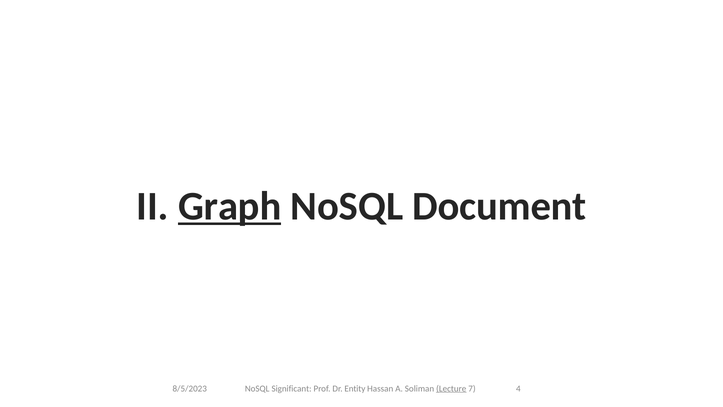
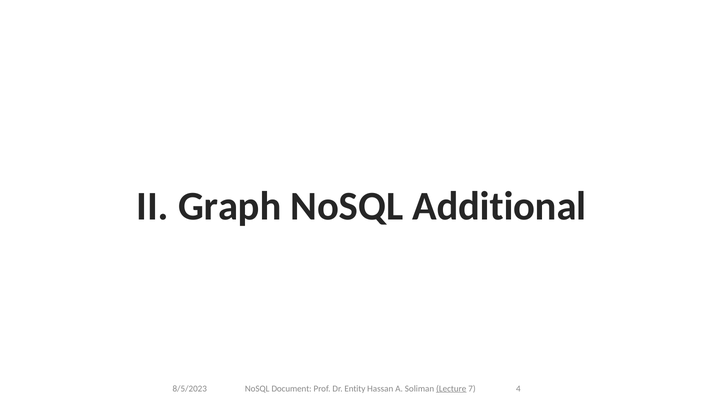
Graph underline: present -> none (230, 206)
Document: Document -> Additional (499, 206)
Significant: Significant -> Document (292, 388)
